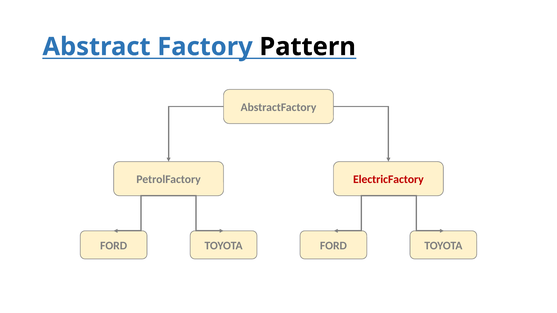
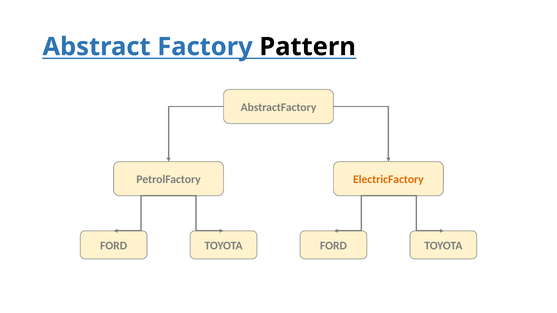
ElectricFactory colour: red -> orange (388, 180)
